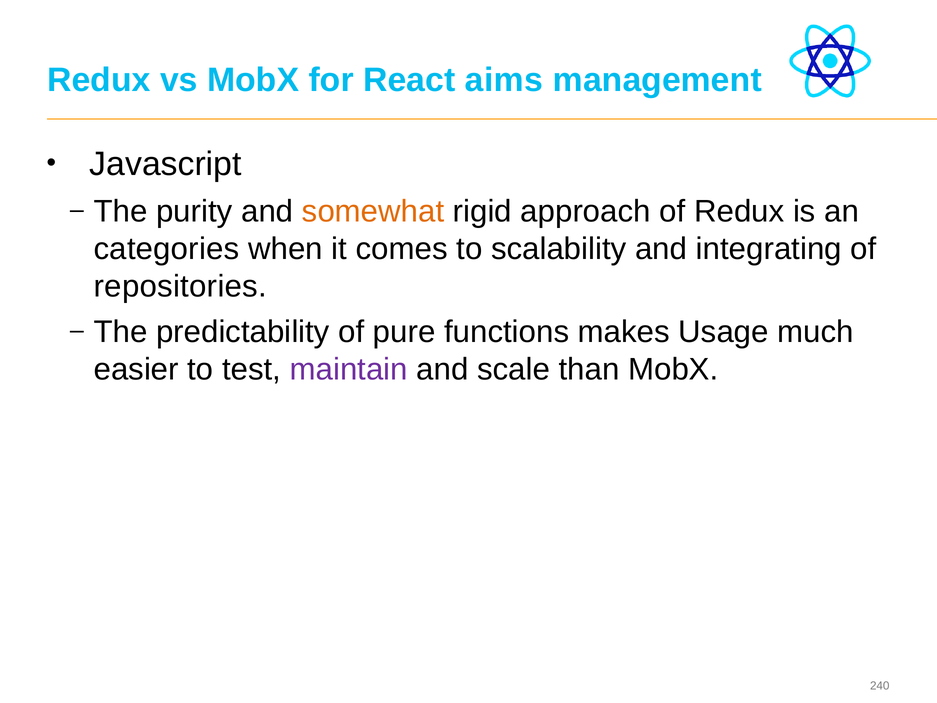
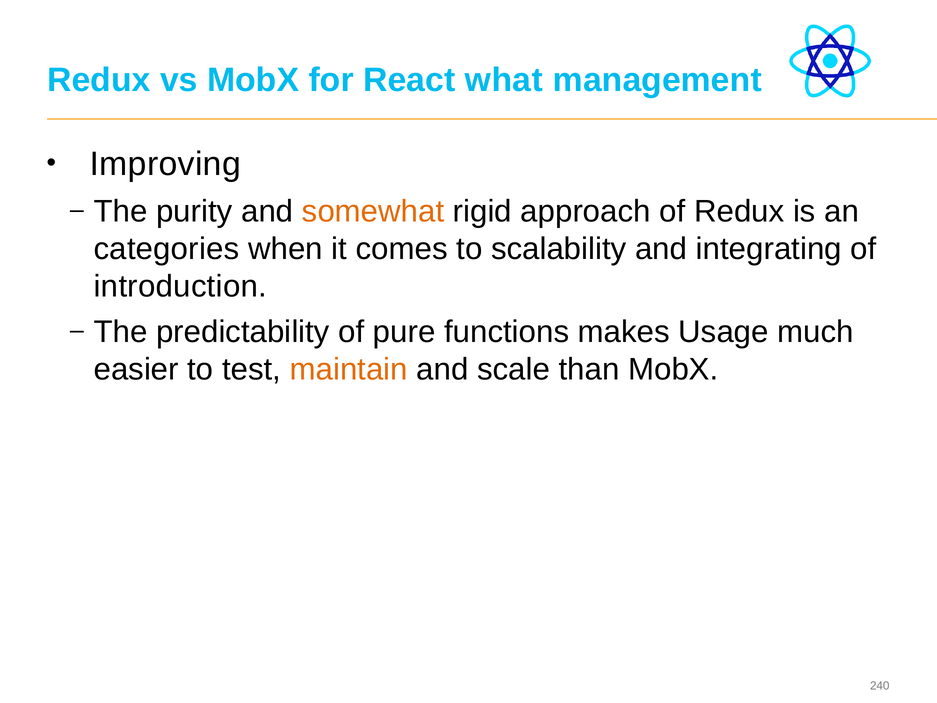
aims: aims -> what (504, 80)
Javascript: Javascript -> Improving (165, 164)
repositories: repositories -> introduction (180, 286)
maintain colour: purple -> orange (349, 369)
